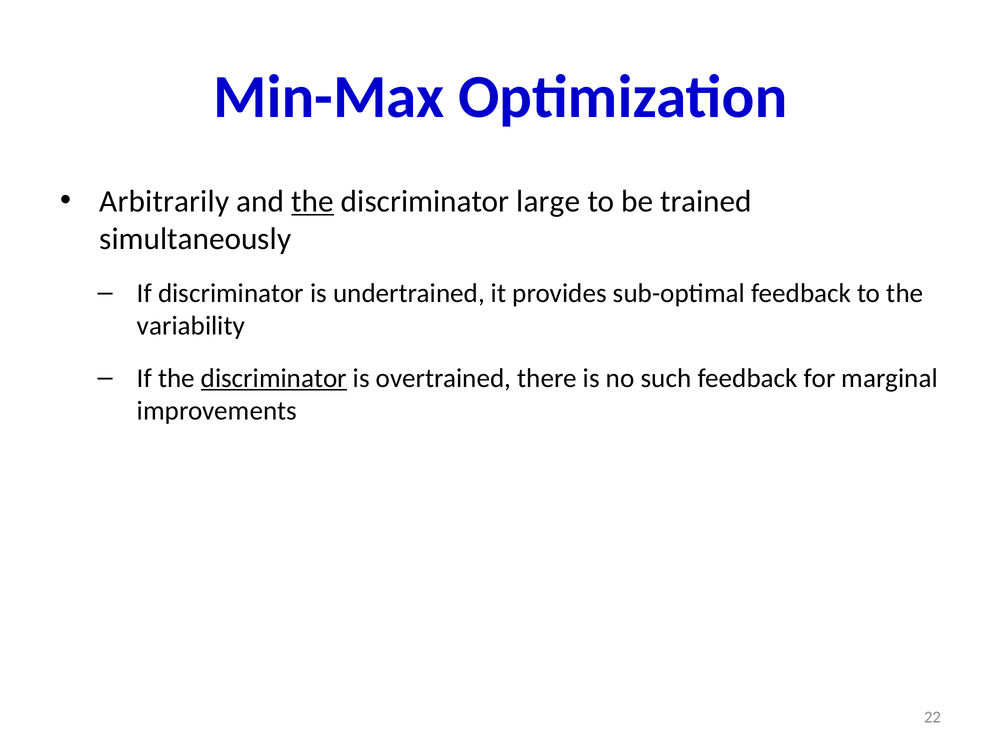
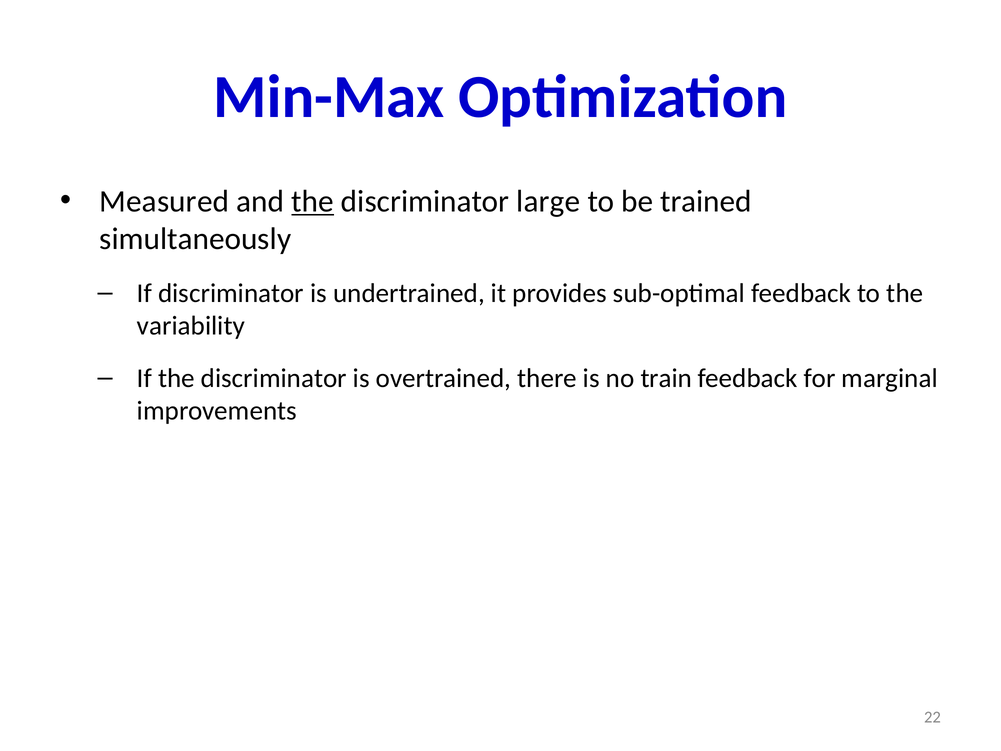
Arbitrarily: Arbitrarily -> Measured (164, 201)
discriminator underline: present -> none (274, 378)
such: such -> train (666, 378)
